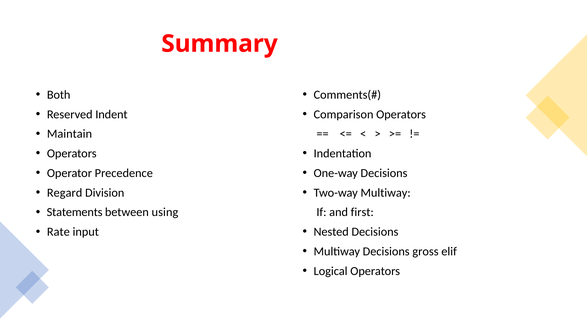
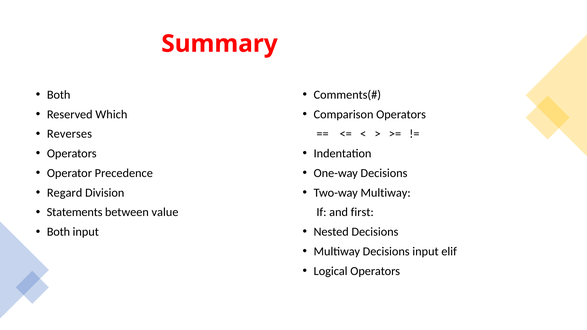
Indent: Indent -> Which (111, 114)
Maintain: Maintain -> Reverses (69, 134)
using: using -> value (165, 212)
Rate: Rate -> Both (58, 232)
Decisions gross: gross -> input (425, 252)
